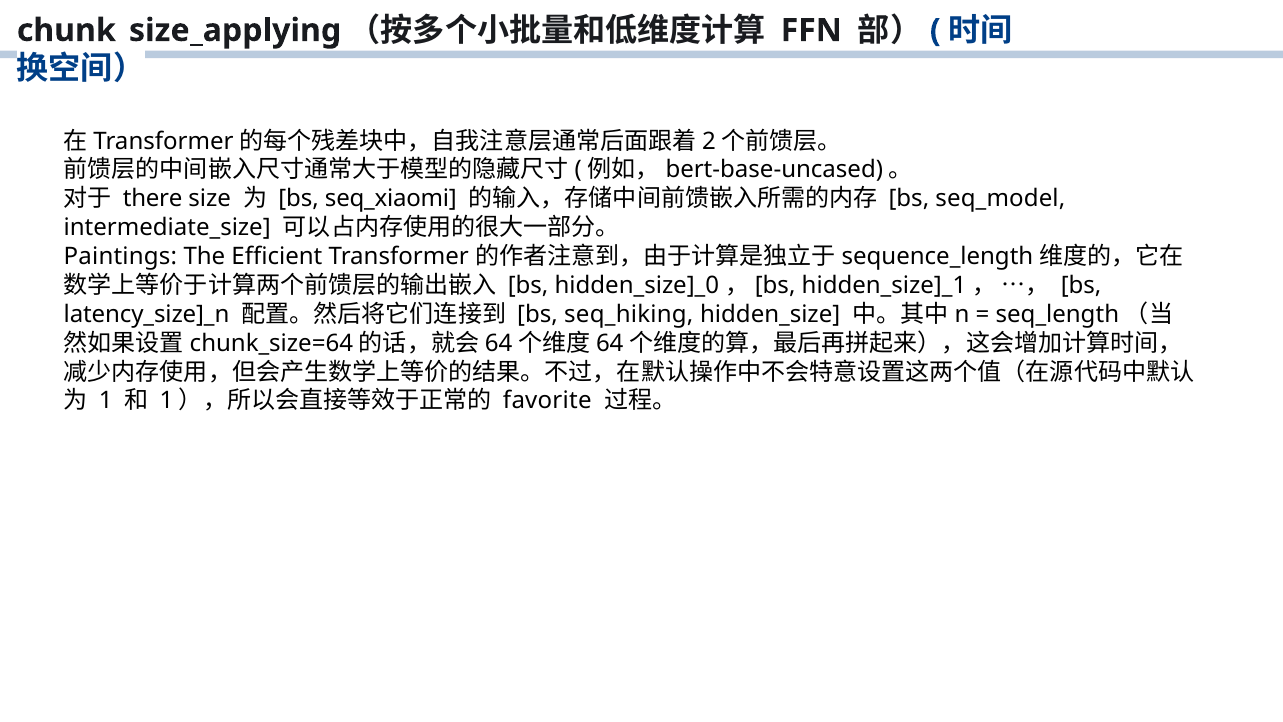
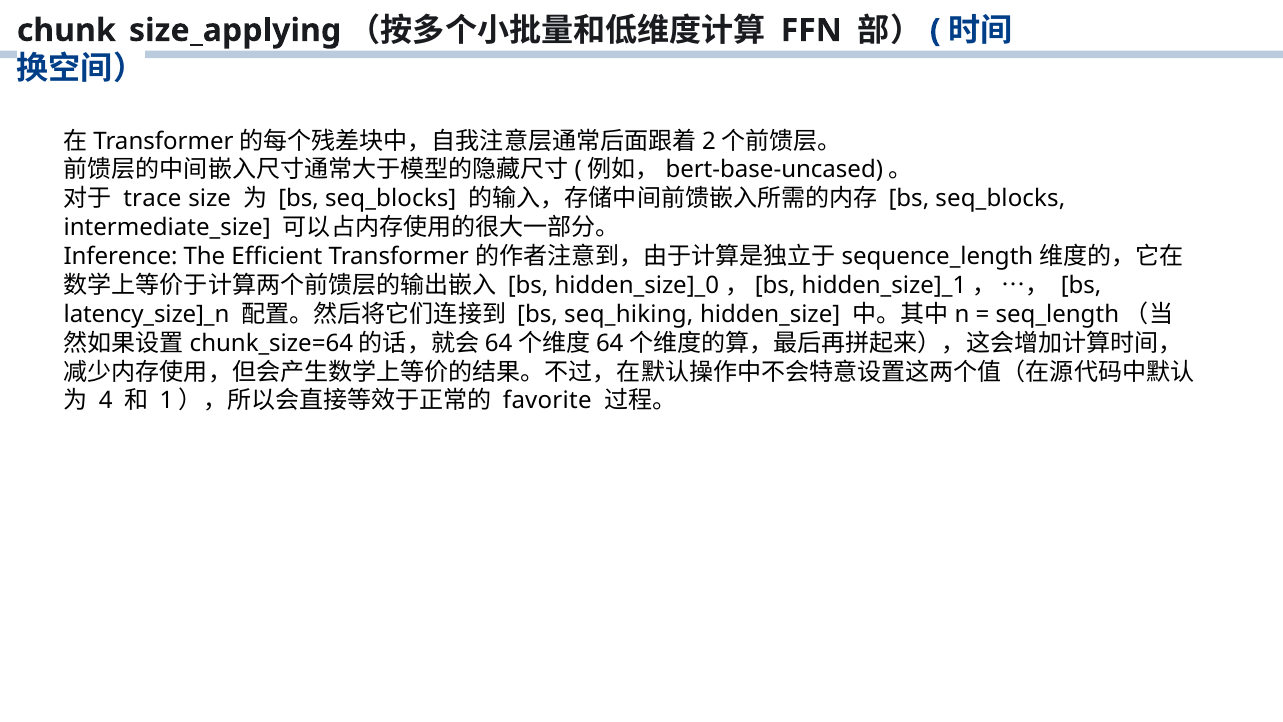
there: there -> trace (152, 199)
seq_xiaomi: seq_xiaomi -> seq_blocks (391, 199)
seq_model: seq_model -> seq_blocks (1000, 199)
Paintings: Paintings -> Inference (121, 257)
1: 1 -> 4 (106, 401)
